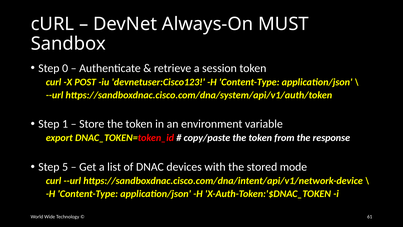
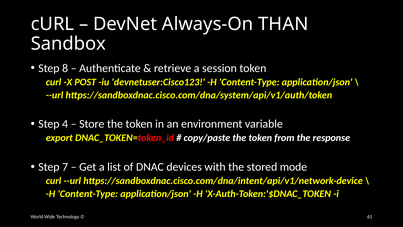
MUST: MUST -> THAN (283, 24)
0: 0 -> 8 (65, 68)
1: 1 -> 4 (65, 124)
5: 5 -> 7 (65, 167)
